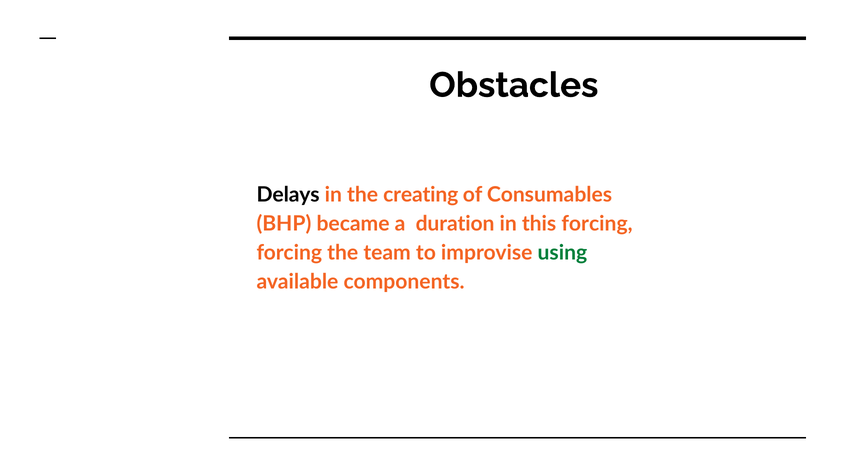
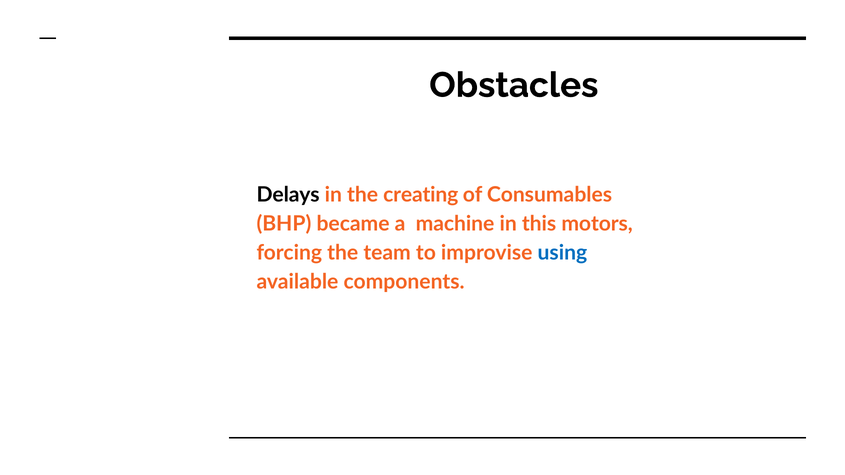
duration: duration -> machine (455, 224)
this forcing: forcing -> motors (597, 224)
using colour: green -> blue (562, 253)
